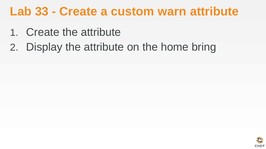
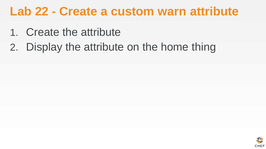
33: 33 -> 22 (42, 11)
bring: bring -> thing (204, 47)
